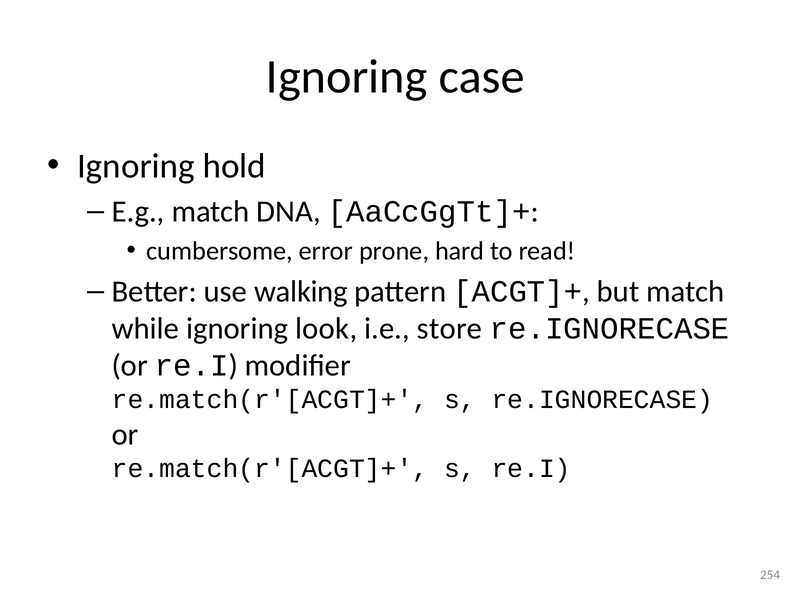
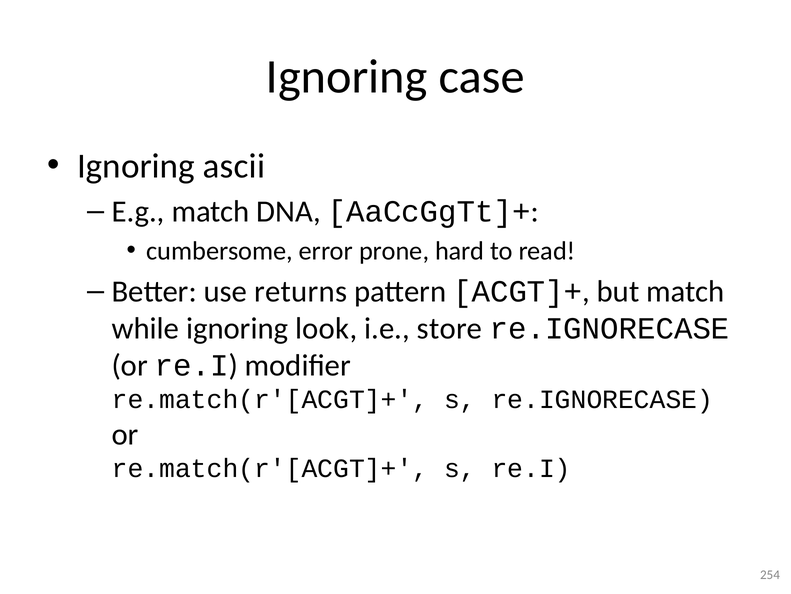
hold: hold -> ascii (234, 166)
walking: walking -> returns (301, 291)
